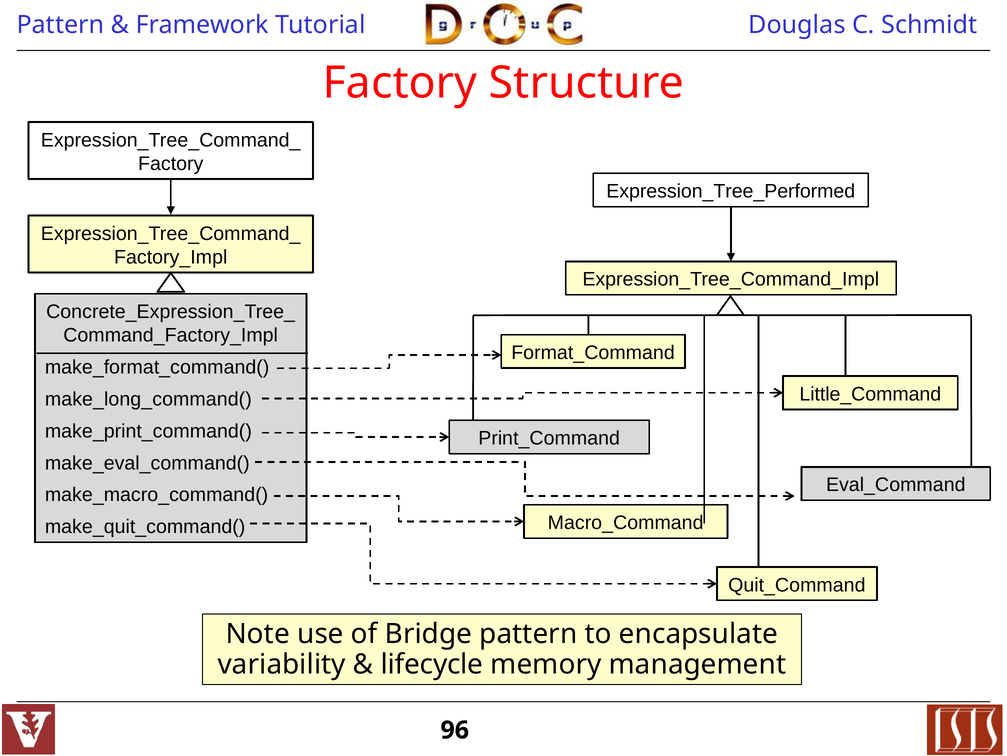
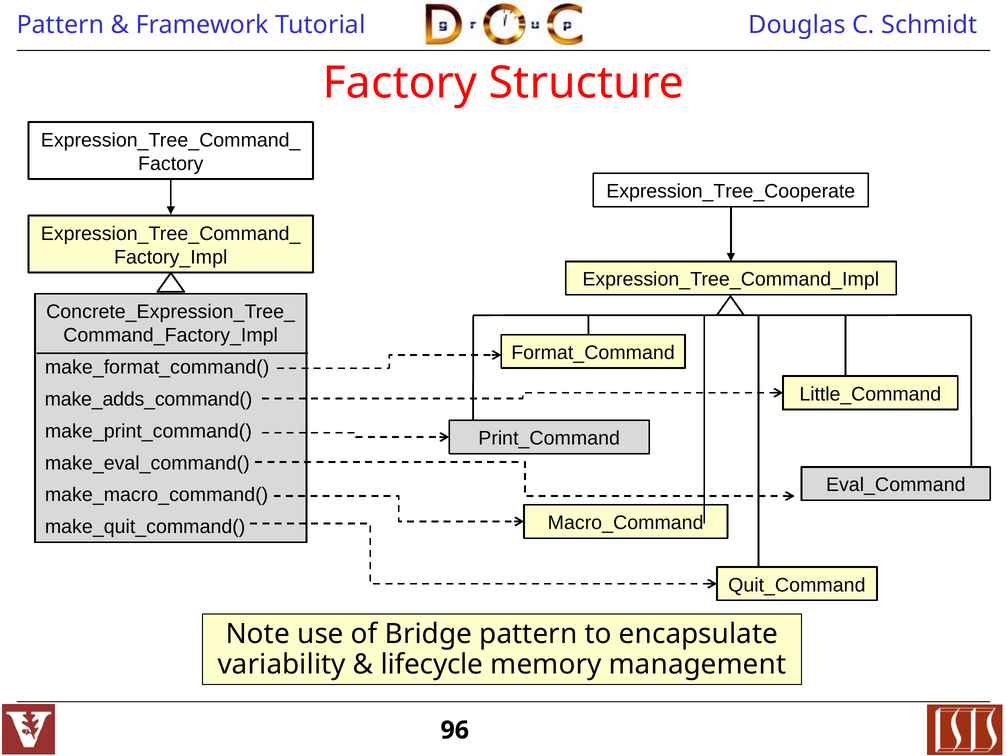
Expression_Tree_Performed: Expression_Tree_Performed -> Expression_Tree_Cooperate (731, 191)
make_long_command(: make_long_command( -> make_adds_command( (149, 399)
